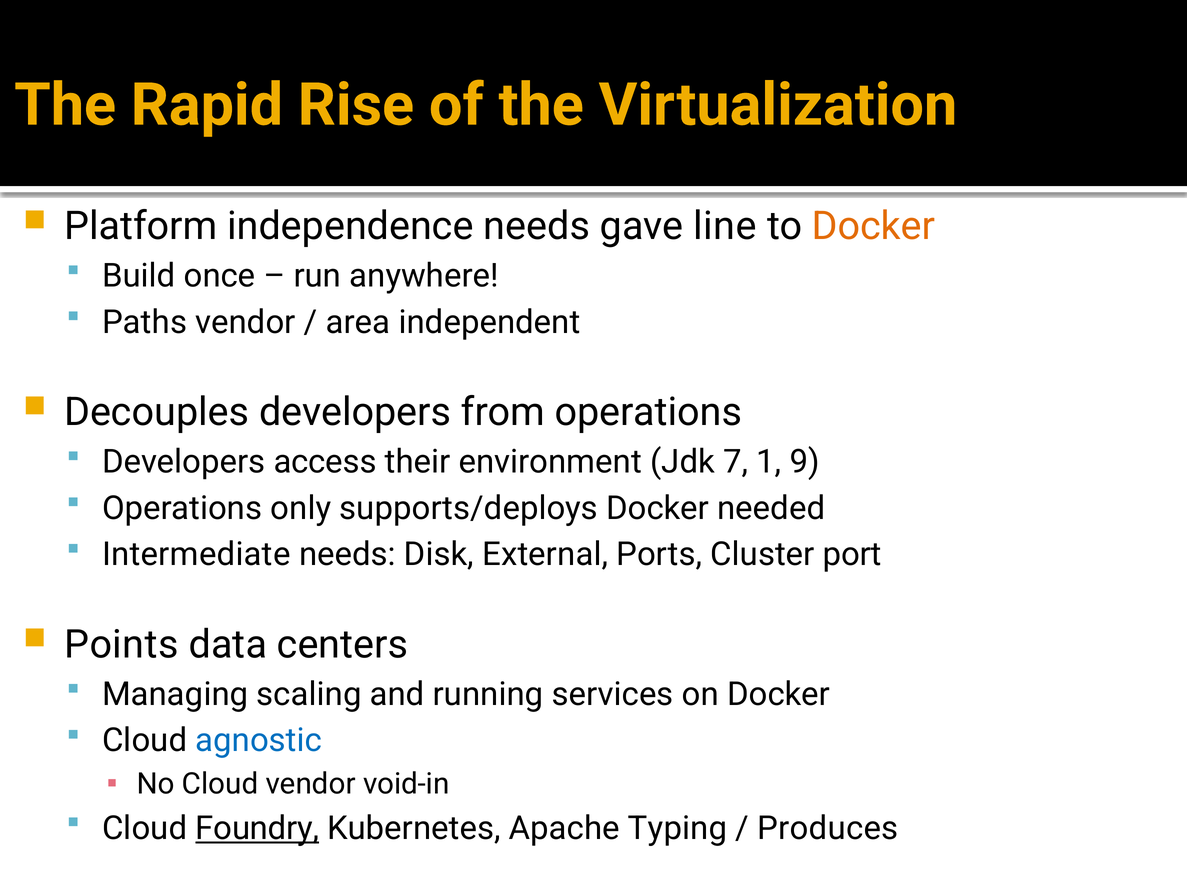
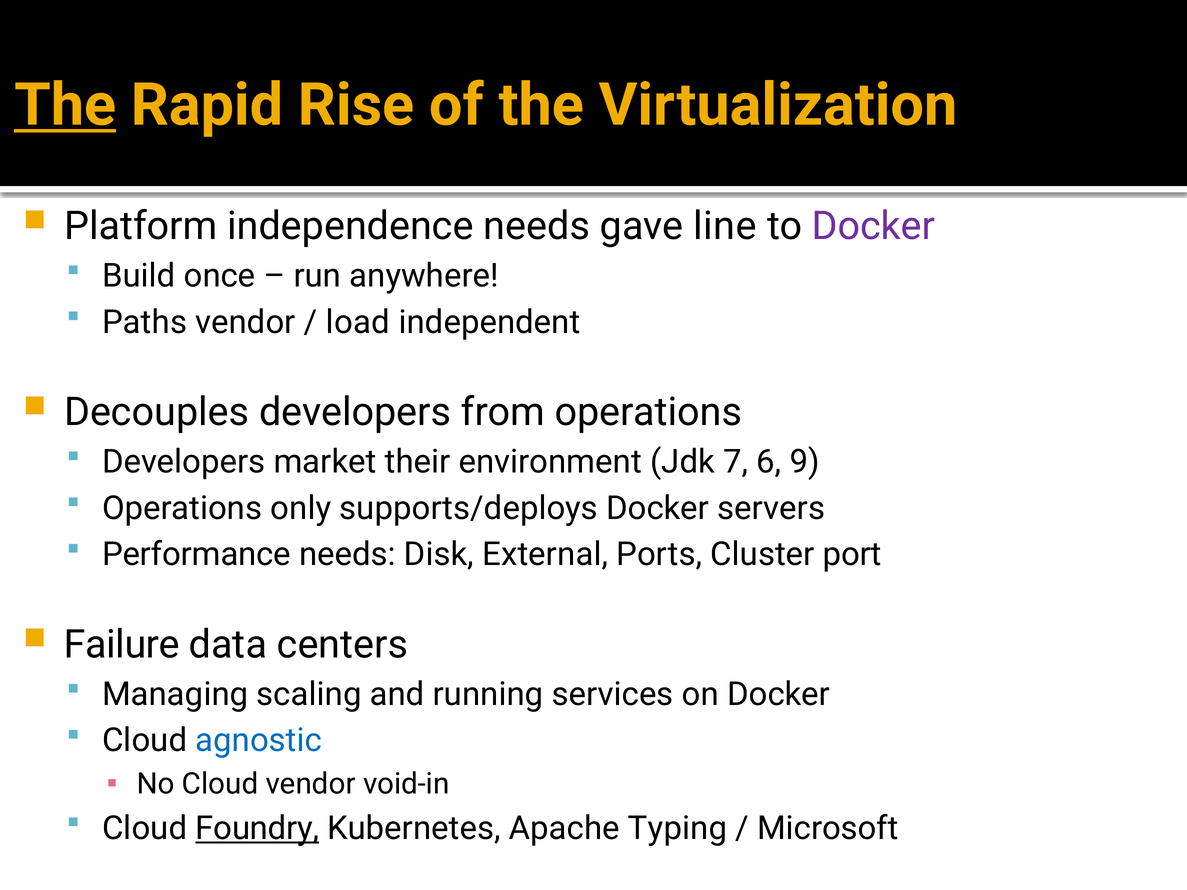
The underline: none -> present (65, 105)
Docker colour: orange -> purple (874, 226)
area: area -> load (358, 322)
access: access -> market (325, 462)
1: 1 -> 6 (769, 462)
needed: needed -> servers (771, 508)
Intermediate: Intermediate -> Performance (196, 555)
Points: Points -> Failure (122, 645)
Produces: Produces -> Microsoft (828, 829)
